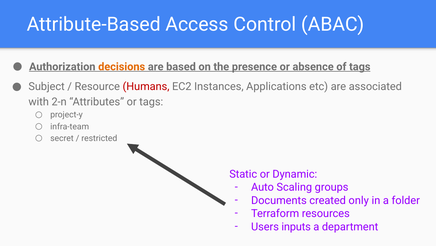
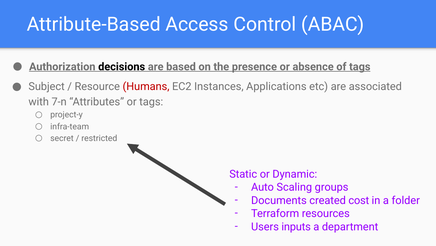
decisions colour: orange -> black (122, 66)
2-n: 2-n -> 7-n (59, 101)
only: only -> cost (359, 200)
